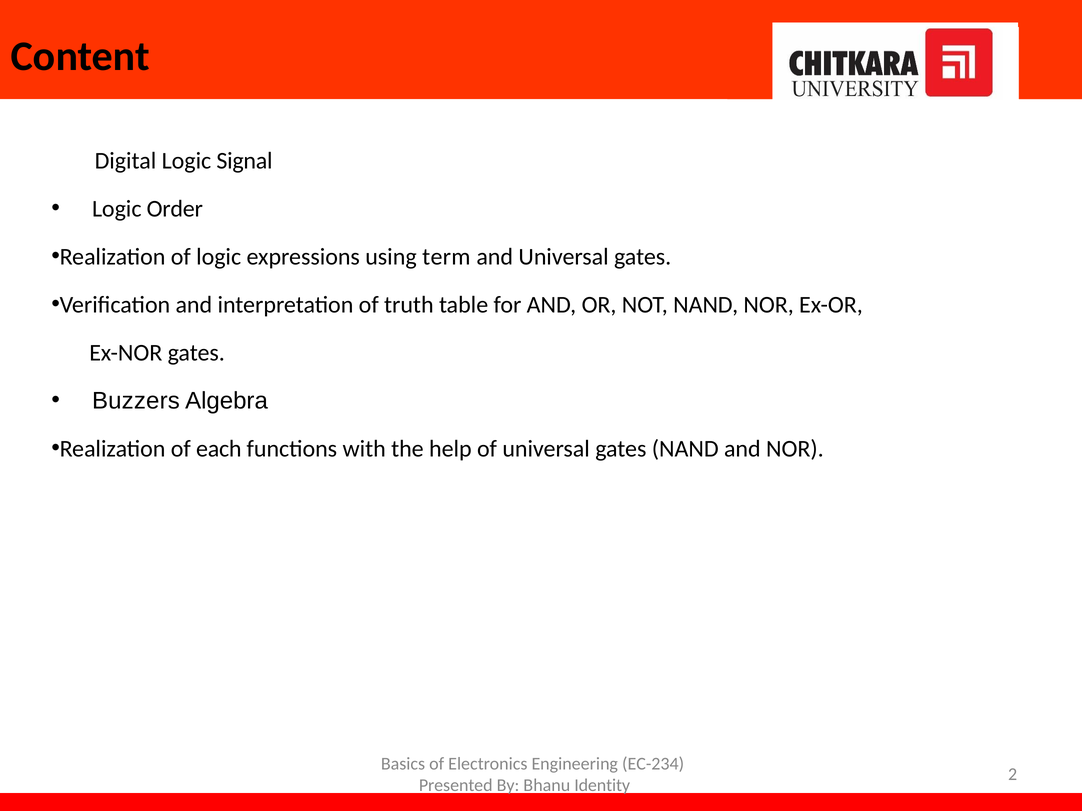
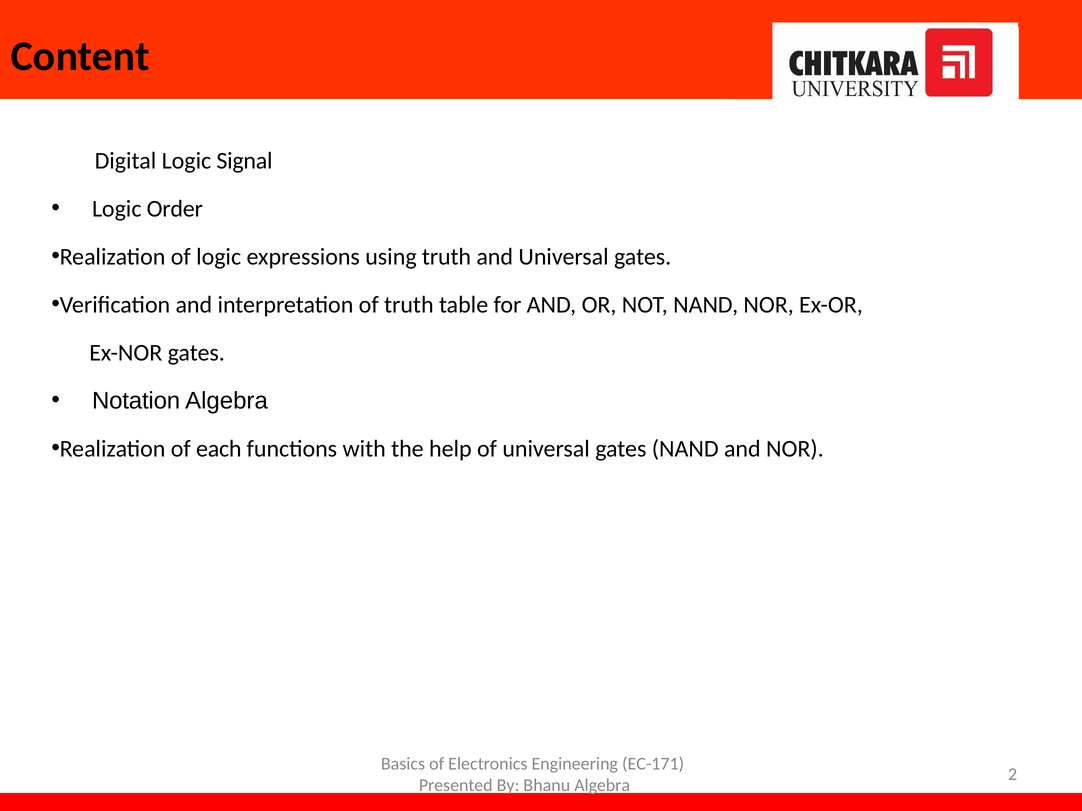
using term: term -> truth (447, 257)
Buzzers: Buzzers -> Notation (136, 401)
EC-234: EC-234 -> EC-171 (653, 764)
Bhanu Identity: Identity -> Algebra (602, 786)
